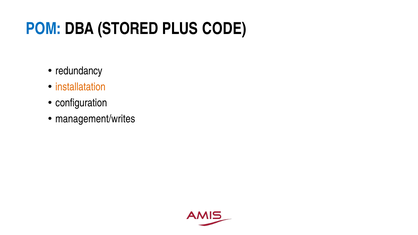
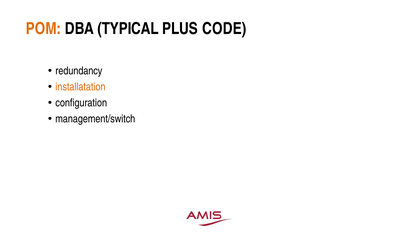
POM colour: blue -> orange (43, 29)
STORED: STORED -> TYPICAL (128, 29)
management/writes: management/writes -> management/switch (95, 119)
